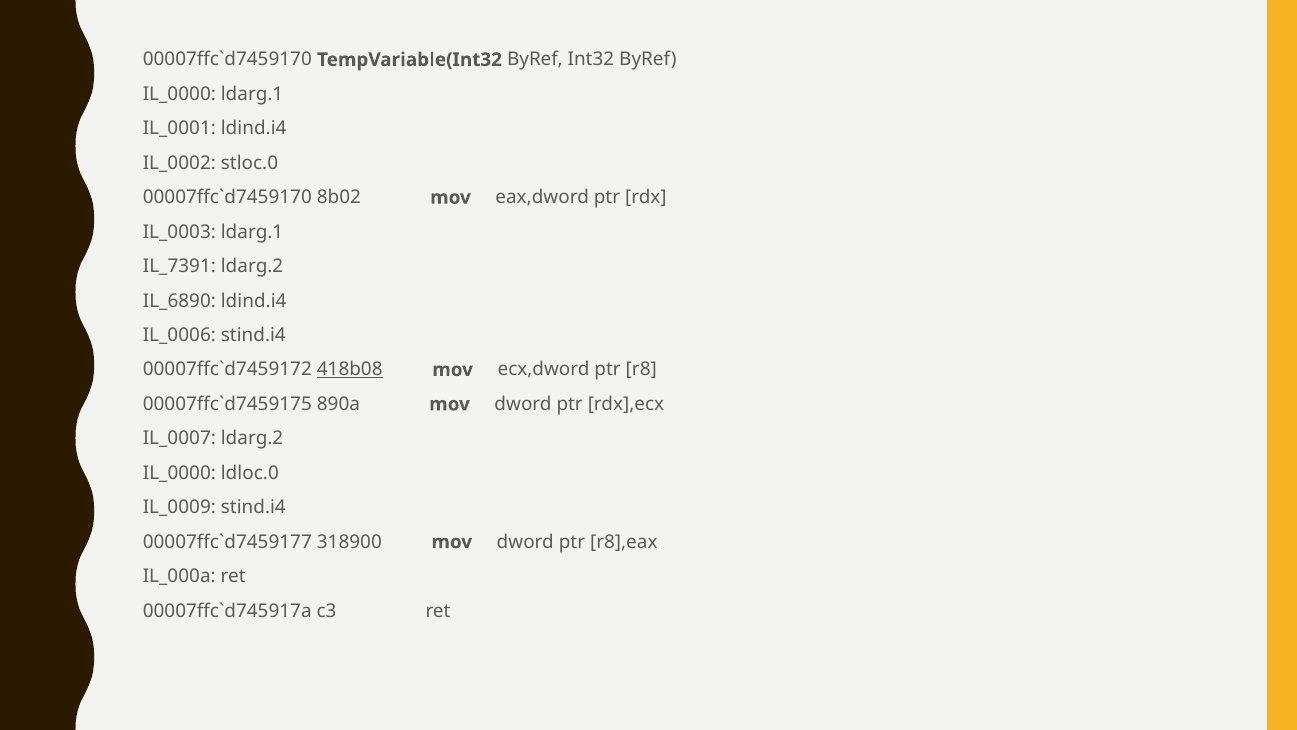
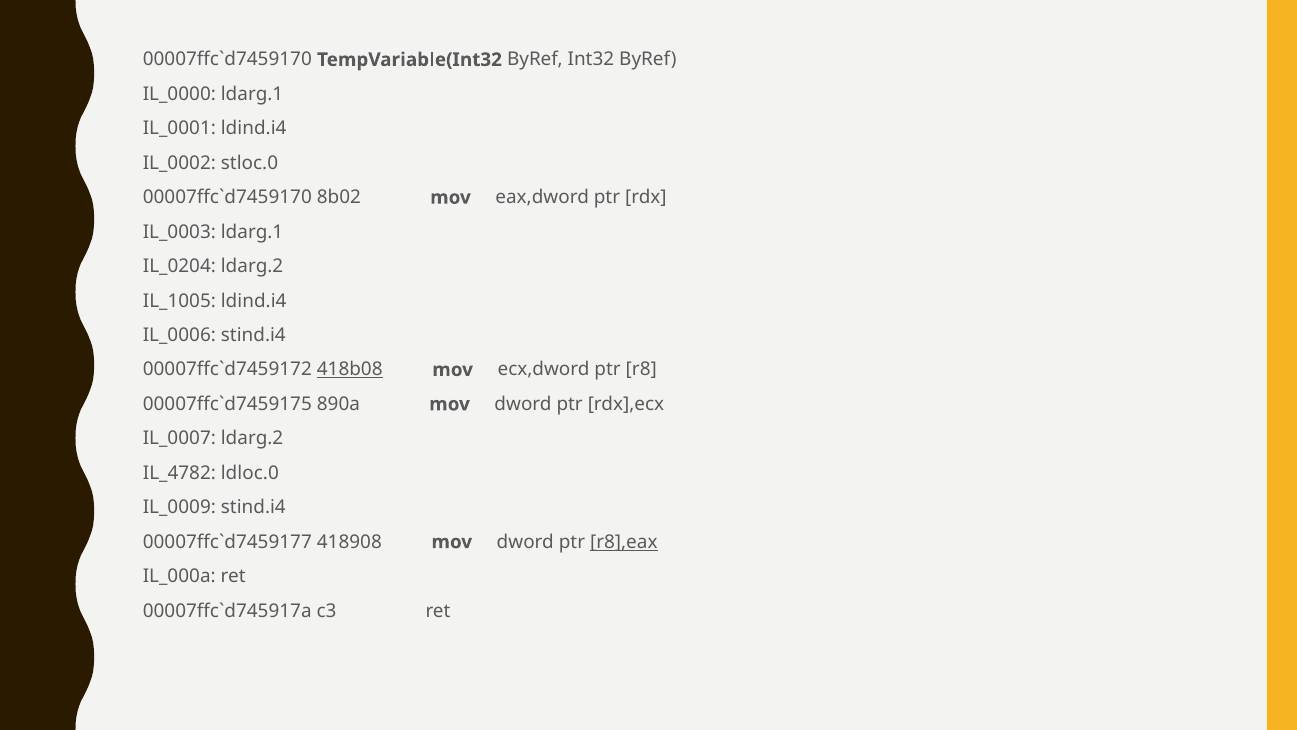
IL_7391: IL_7391 -> IL_0204 (179, 266)
IL_6890: IL_6890 -> IL_1005 (179, 301)
IL_0000: IL_0000 -> IL_4782 (179, 473)
318900: 318900 -> 418908 (349, 542)
r8],eax underline: none -> present (624, 542)
